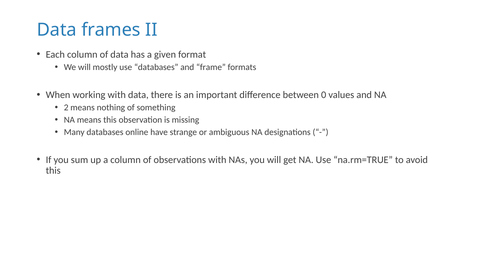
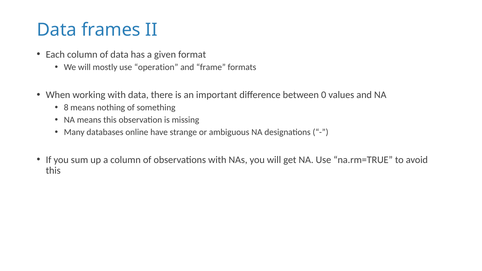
use databases: databases -> operation (156, 67)
2: 2 -> 8 (66, 108)
